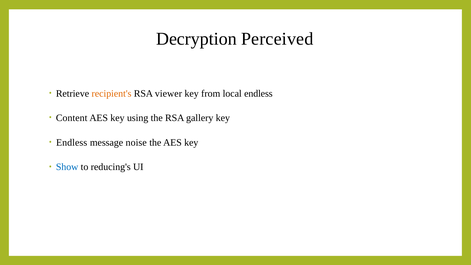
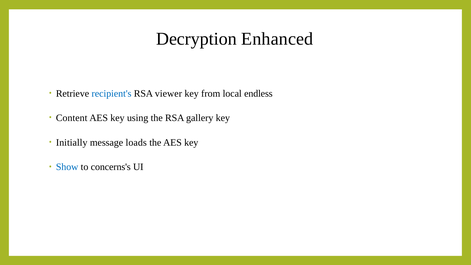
Perceived: Perceived -> Enhanced (277, 39)
recipient's colour: orange -> blue (112, 93)
Endless: Endless -> Initially (72, 142)
noise: noise -> loads (136, 142)
reducing's: reducing's -> concerns's (111, 167)
